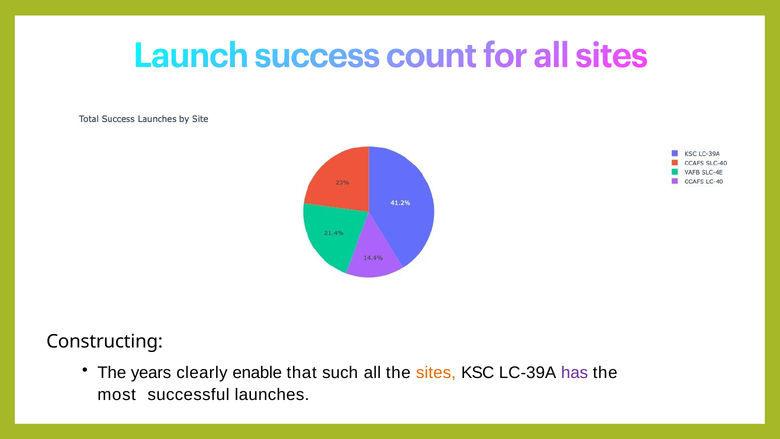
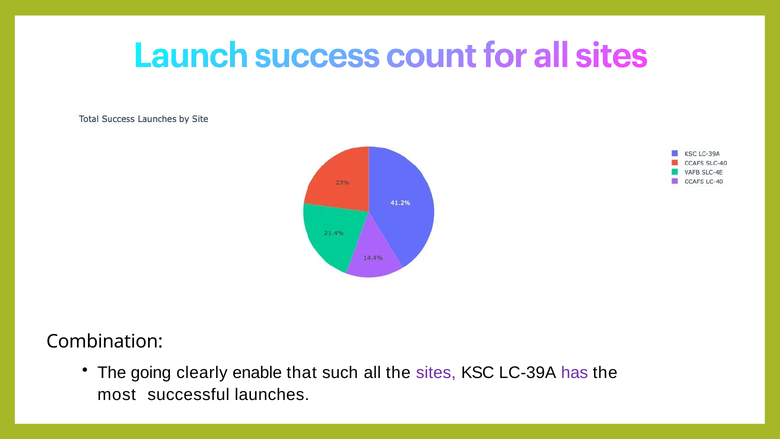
Constructing: Constructing -> Combination (105, 341)
years: years -> going (151, 373)
sites colour: orange -> purple (436, 373)
